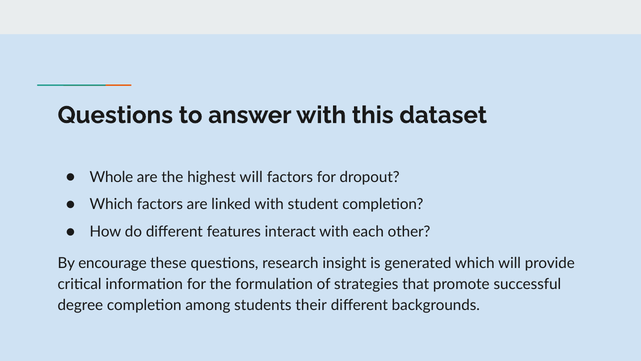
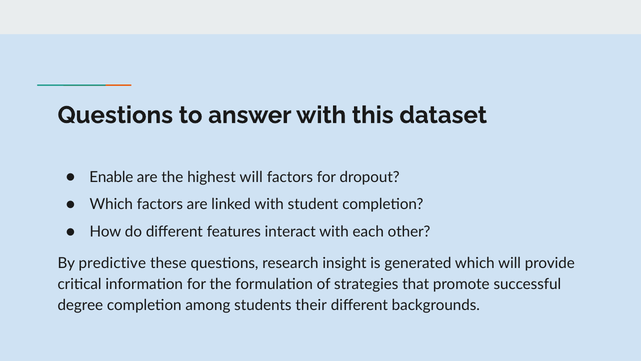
Whole: Whole -> Enable (111, 177)
encourage: encourage -> predictive (112, 263)
